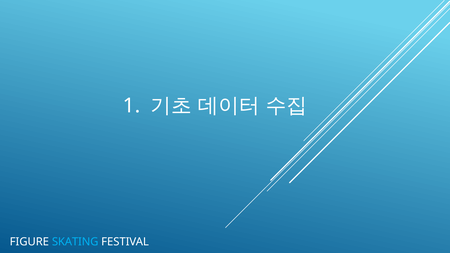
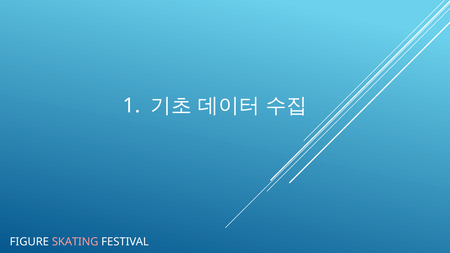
SKATING colour: light blue -> pink (75, 242)
